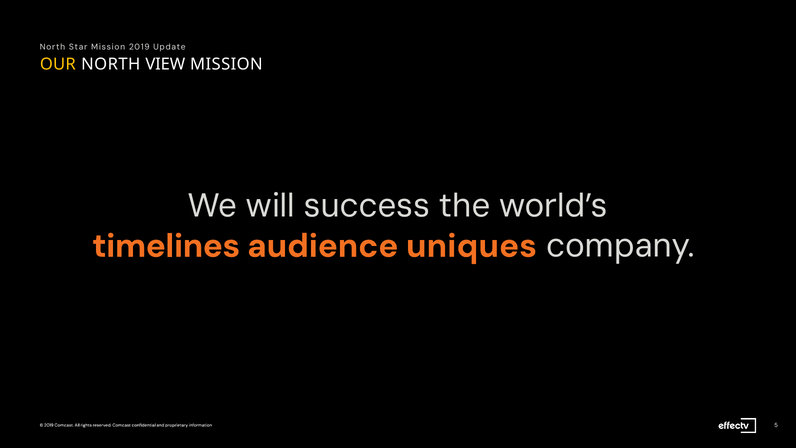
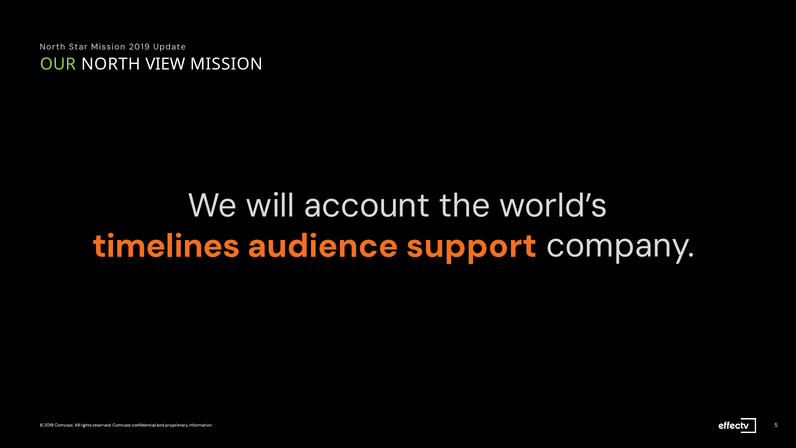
OUR colour: yellow -> light green (58, 64)
success: success -> account (367, 206)
uniques: uniques -> support (471, 246)
